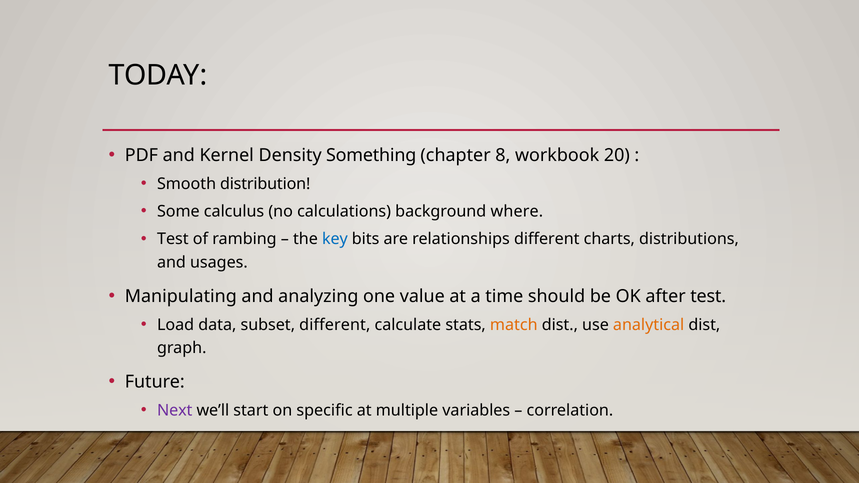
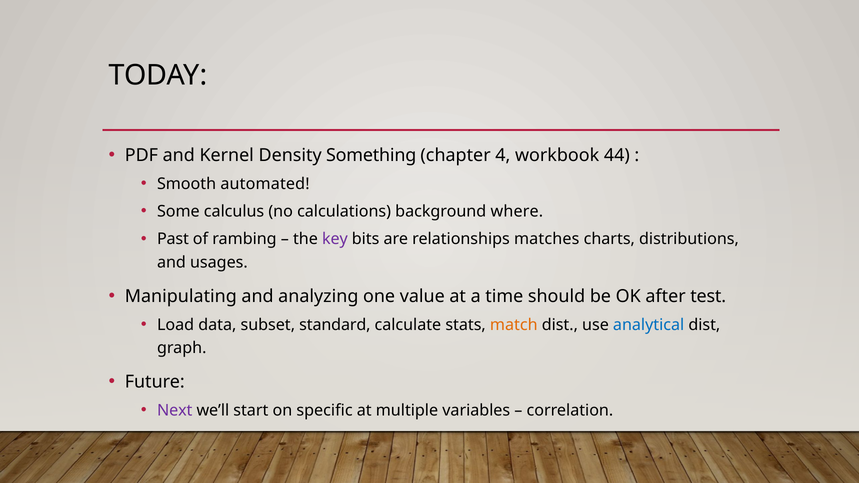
8: 8 -> 4 (503, 155)
20: 20 -> 44 (617, 155)
distribution: distribution -> automated (265, 184)
Test: Test -> Past (173, 239)
key colour: blue -> purple (335, 239)
relationships different: different -> matches (547, 239)
subset different: different -> standard (335, 325)
analytical colour: orange -> blue (649, 325)
